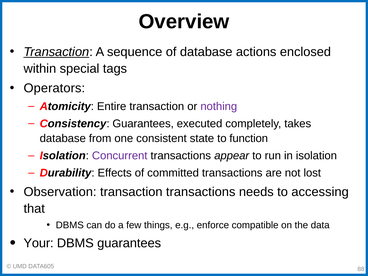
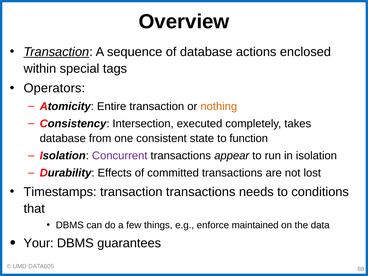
nothing colour: purple -> orange (219, 106)
Consistency Guarantees: Guarantees -> Intersection (143, 124)
Observation: Observation -> Timestamps (60, 192)
accessing: accessing -> conditions (320, 192)
compatible: compatible -> maintained (255, 225)
